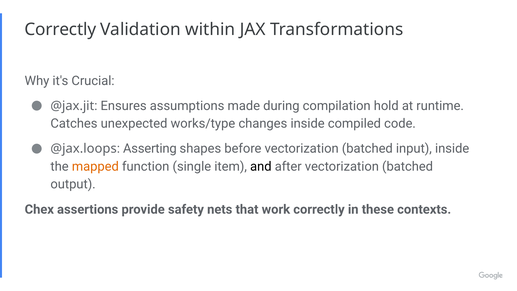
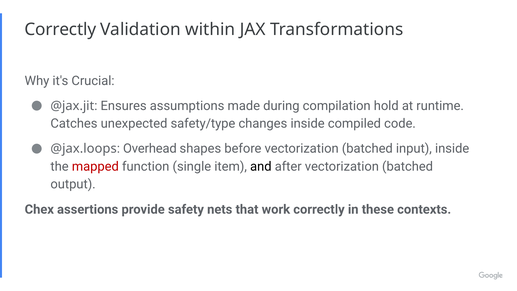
works/type: works/type -> safety/type (203, 124)
Asserting: Asserting -> Overhead (150, 149)
mapped colour: orange -> red (95, 166)
